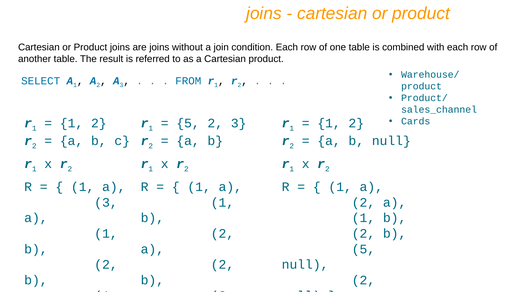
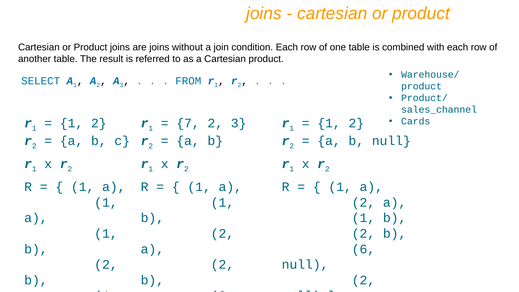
5: 5 -> 7 (188, 123)
3: 3 -> 1 (106, 202)
5: 5 -> 6 (363, 249)
